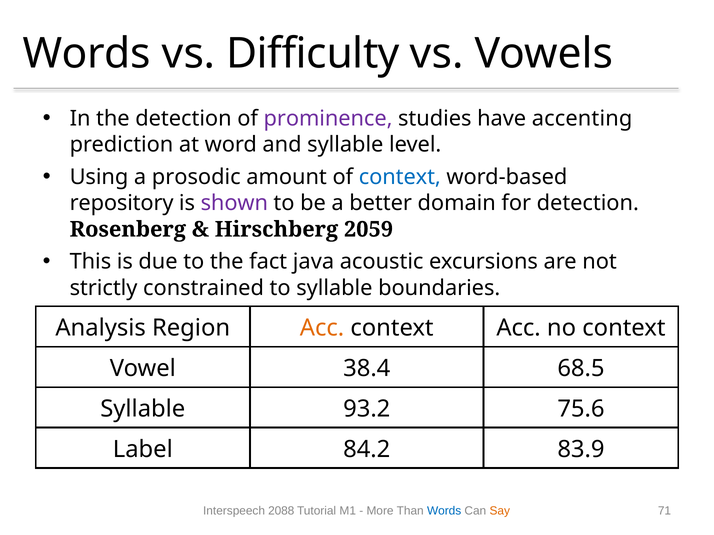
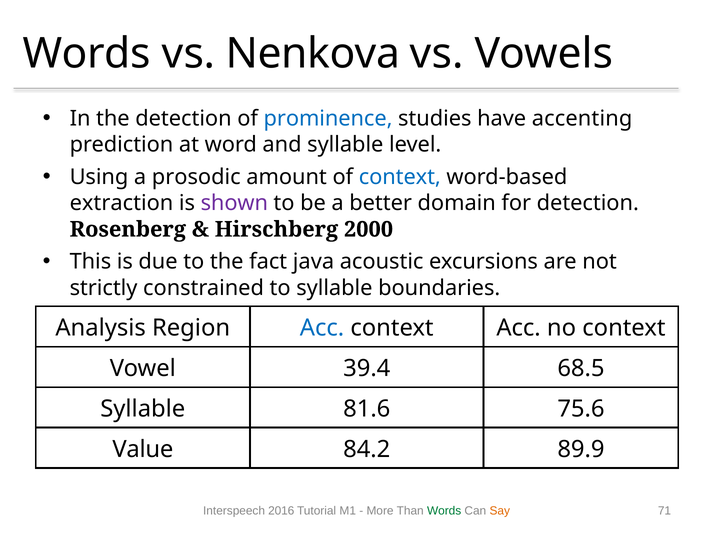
Difficulty: Difficulty -> Nenkova (313, 54)
prominence colour: purple -> blue (328, 119)
repository: repository -> extraction (121, 203)
2059: 2059 -> 2000 (368, 230)
Acc colour: orange -> blue (322, 328)
38.4: 38.4 -> 39.4 (367, 369)
93.2: 93.2 -> 81.6 (367, 409)
Label: Label -> Value (143, 450)
83.9: 83.9 -> 89.9 (581, 450)
2088: 2088 -> 2016 (281, 511)
Words colour: blue -> green (444, 511)
